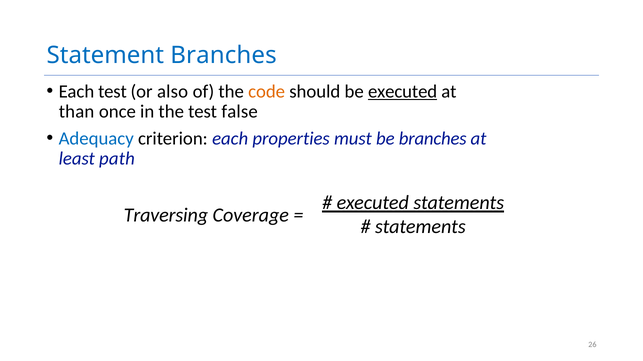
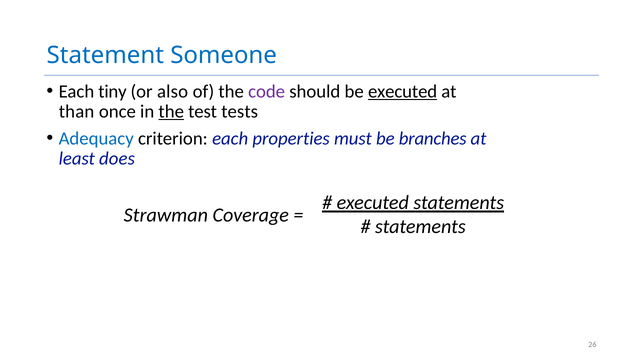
Statement Branches: Branches -> Someone (224, 55)
Each test: test -> tiny (112, 92)
code colour: orange -> purple (267, 92)
the underline: none -> present (171, 112)
false: false -> tests (240, 112)
path: path -> does (117, 159)
Traversing: Traversing -> Strawman (166, 215)
